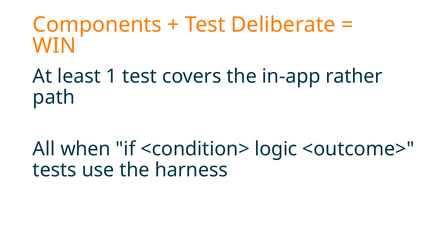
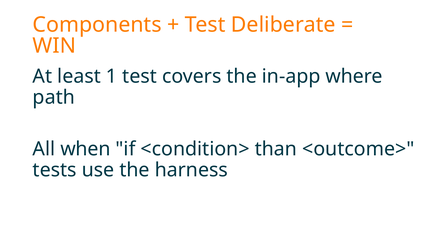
rather: rather -> where (354, 76)
logic: logic -> than (276, 149)
